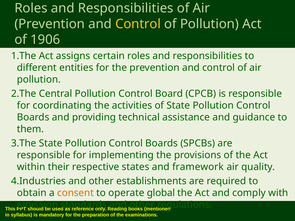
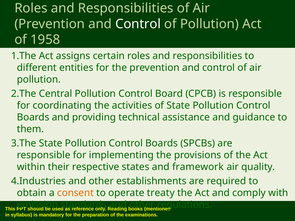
Control colour: yellow -> white (138, 24)
1906: 1906 -> 1958 (45, 40)
global: global -> treaty (161, 193)
